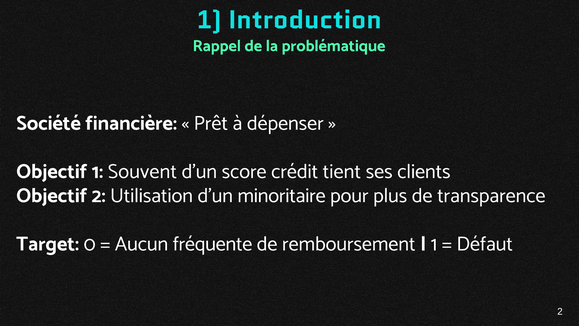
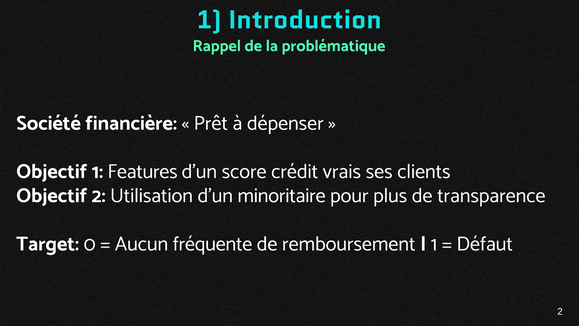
Souvent: Souvent -> Features (143, 171)
tient: tient -> vrais (342, 171)
